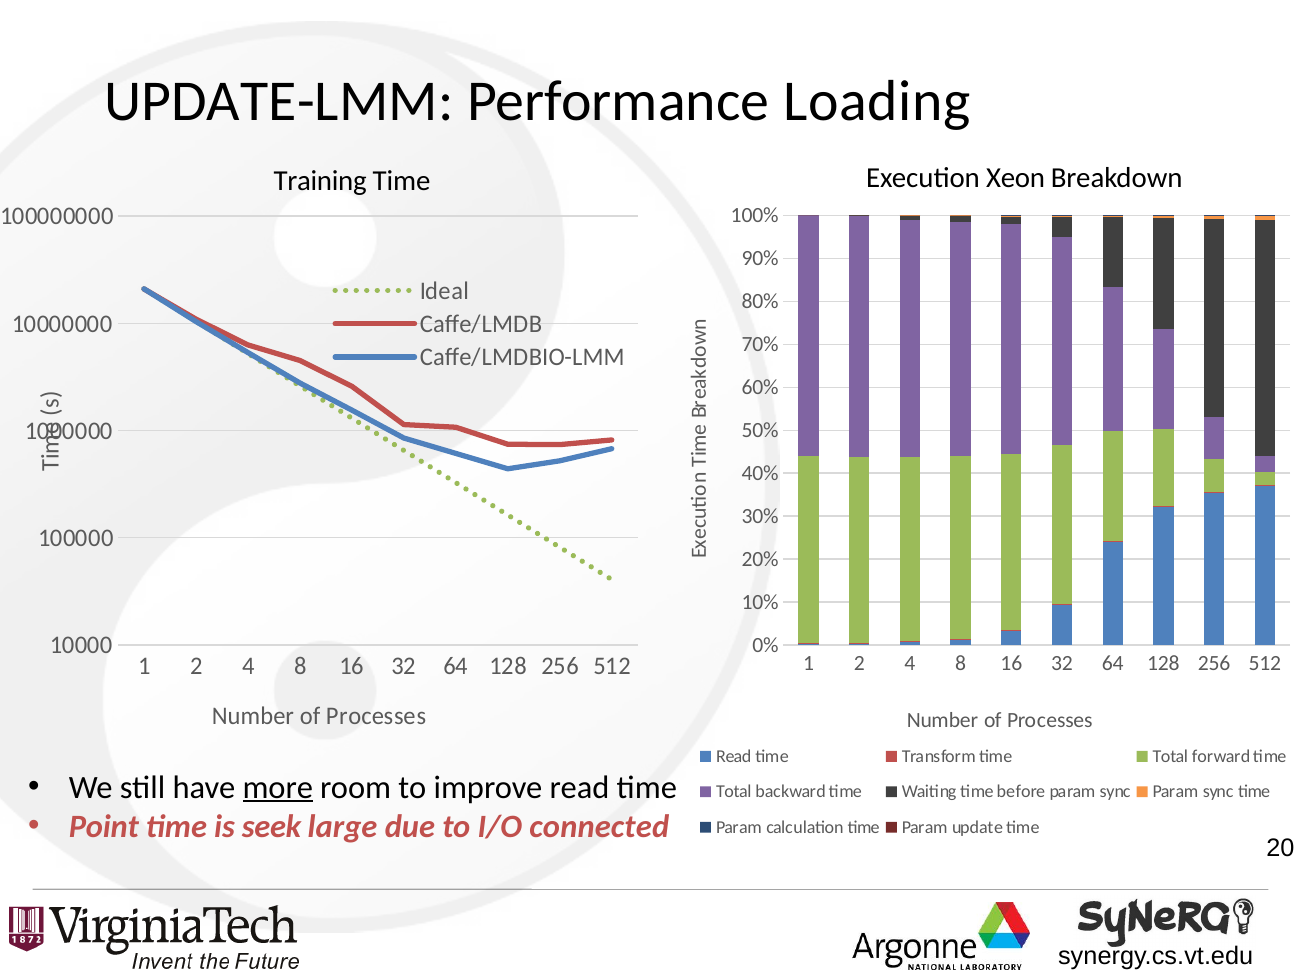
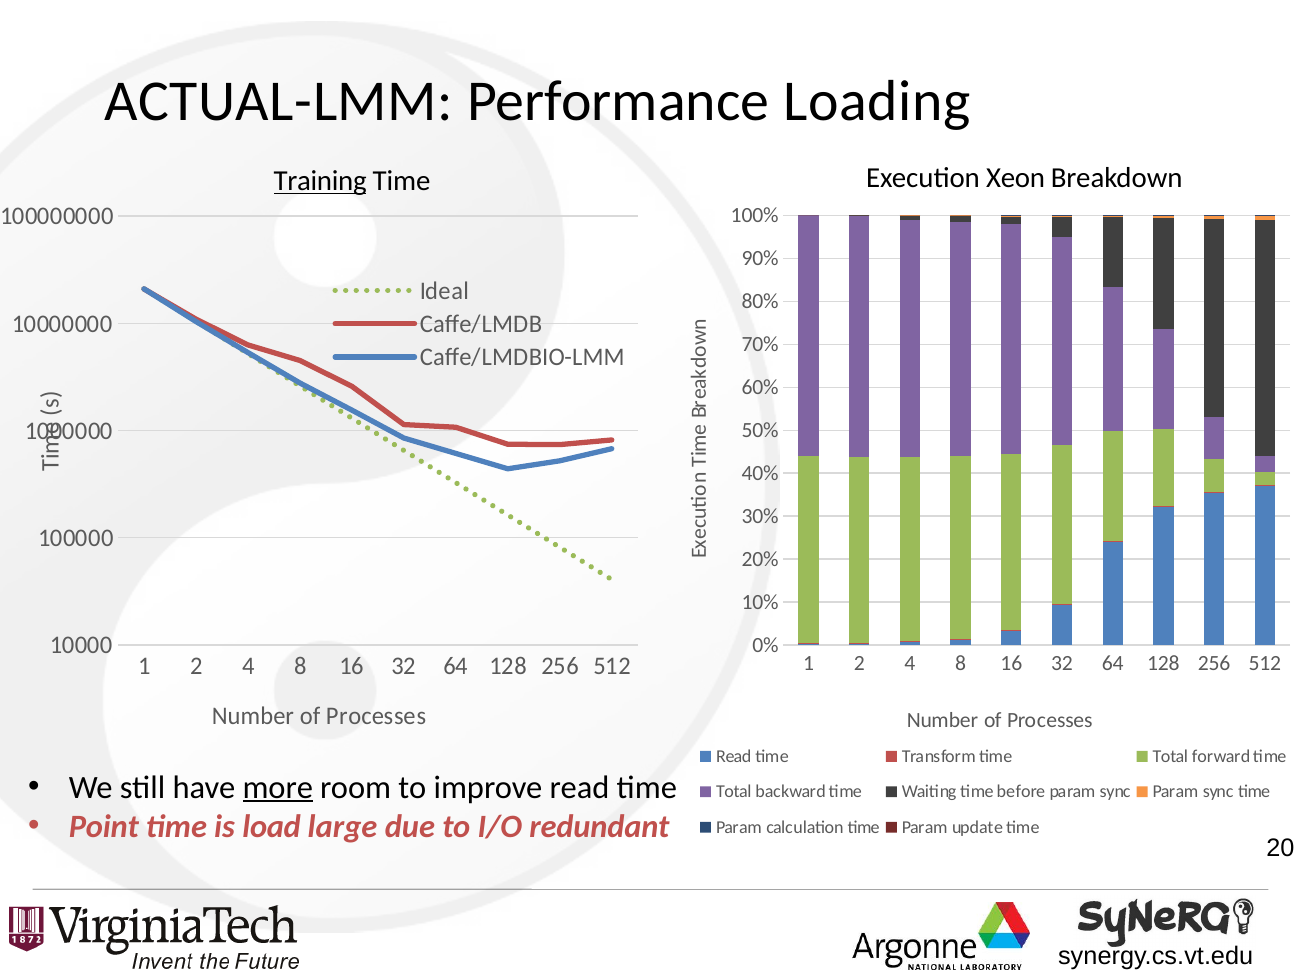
UPDATE-LMM: UPDATE-LMM -> ACTUAL-LMM (279, 102)
Training underline: none -> present (320, 181)
seek: seek -> load (272, 826)
connected: connected -> redundant (599, 826)
